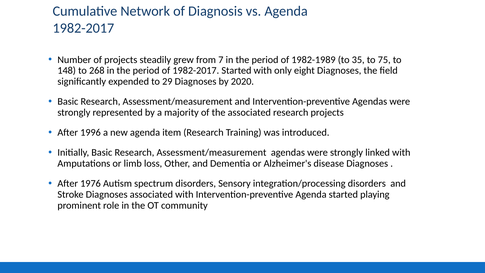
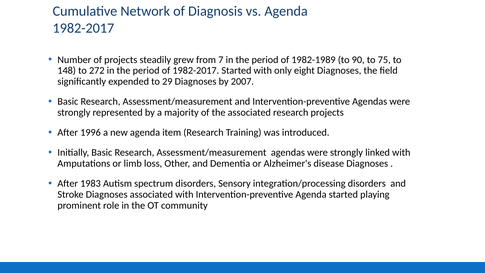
35: 35 -> 90 (358, 60)
268: 268 -> 272 (97, 71)
2020: 2020 -> 2007 (242, 82)
1976: 1976 -> 1983 (91, 183)
